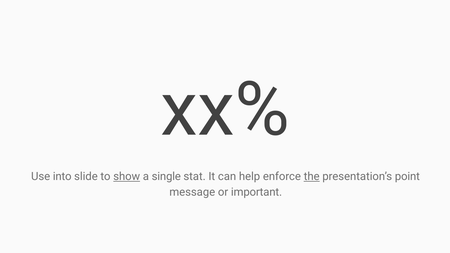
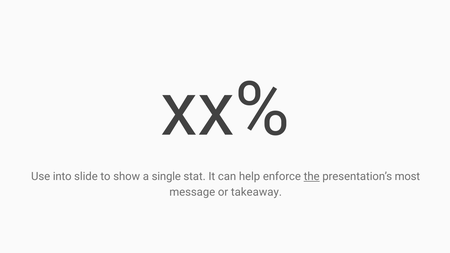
show underline: present -> none (127, 177)
point: point -> most (407, 177)
important: important -> takeaway (256, 192)
